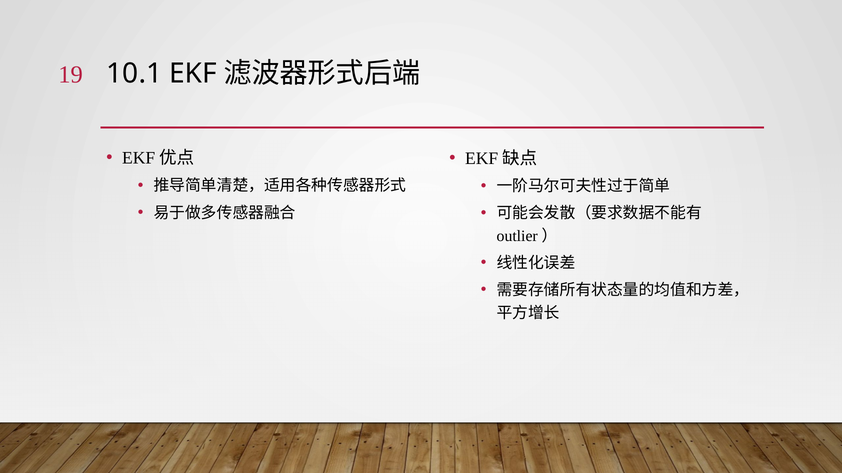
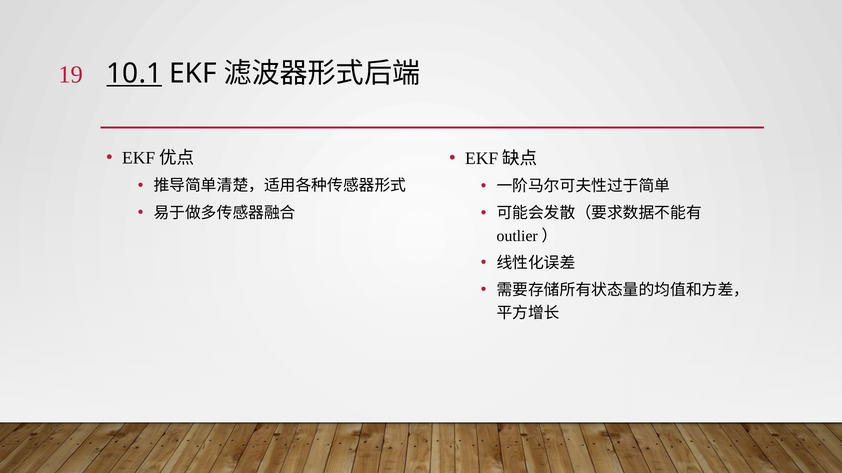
10.1 underline: none -> present (134, 74)
